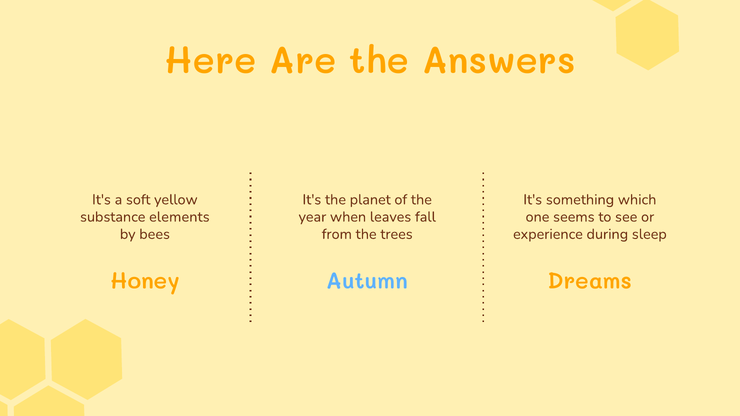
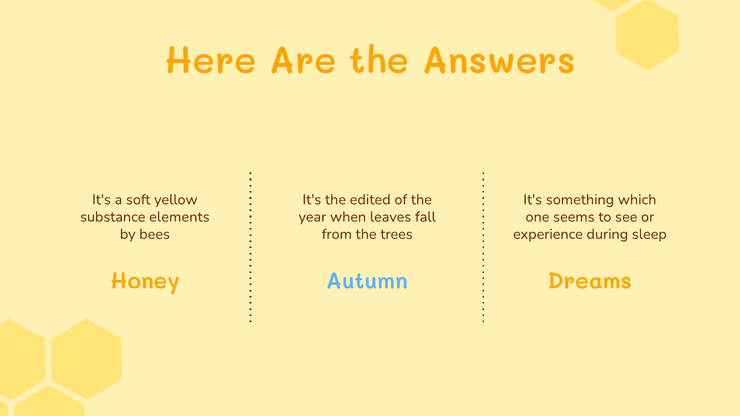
planet: planet -> edited (370, 200)
